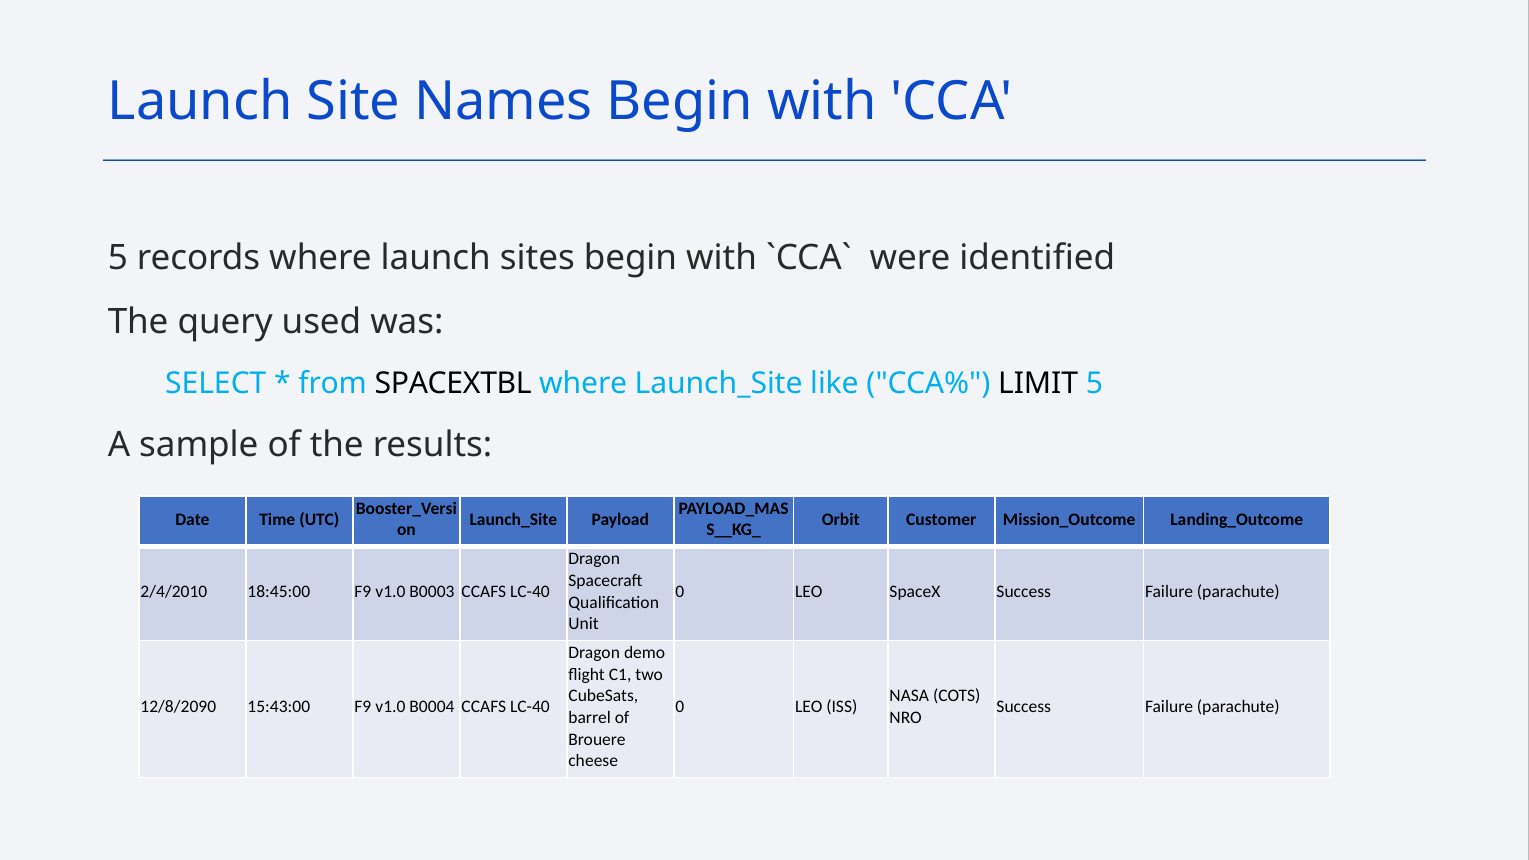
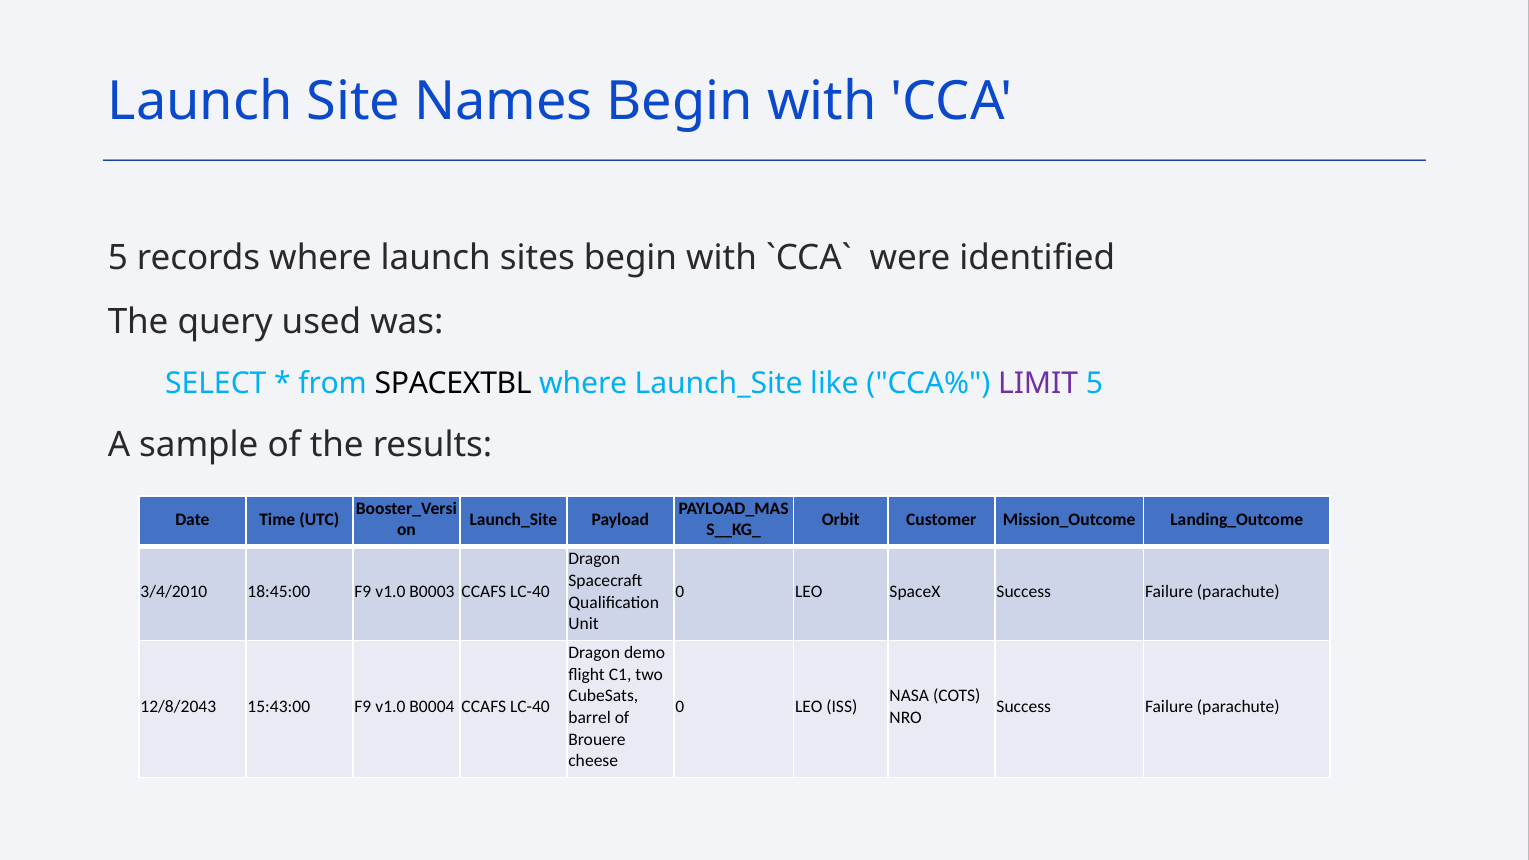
LIMIT colour: black -> purple (1038, 383)
2/4/2010: 2/4/2010 -> 3/4/2010 (174, 592)
12/8/2090: 12/8/2090 -> 12/8/2043 (178, 707)
